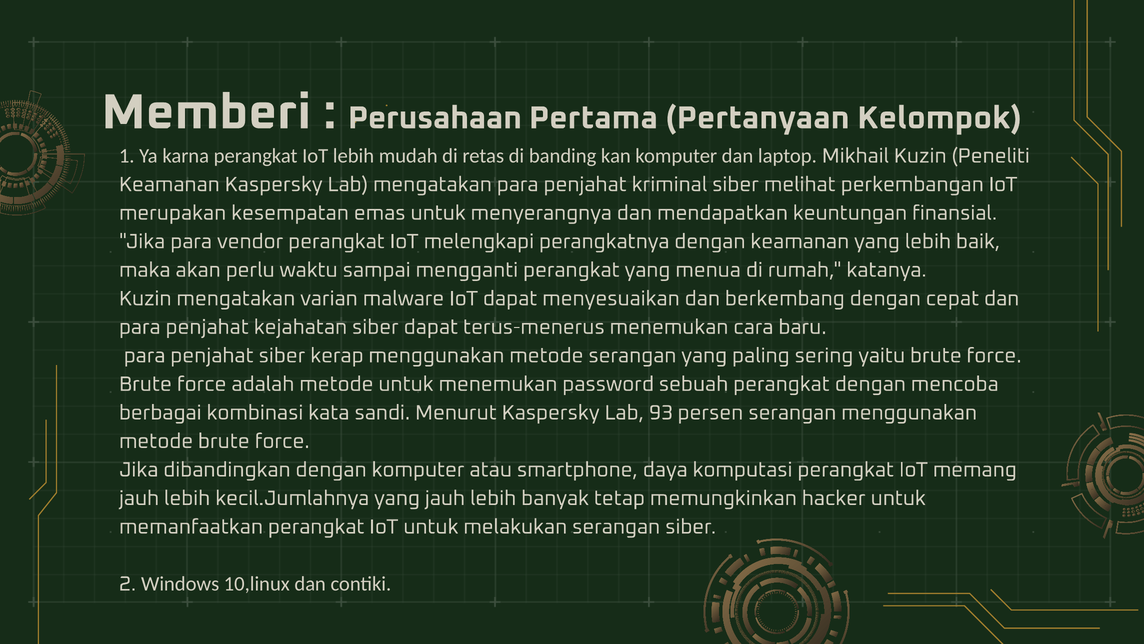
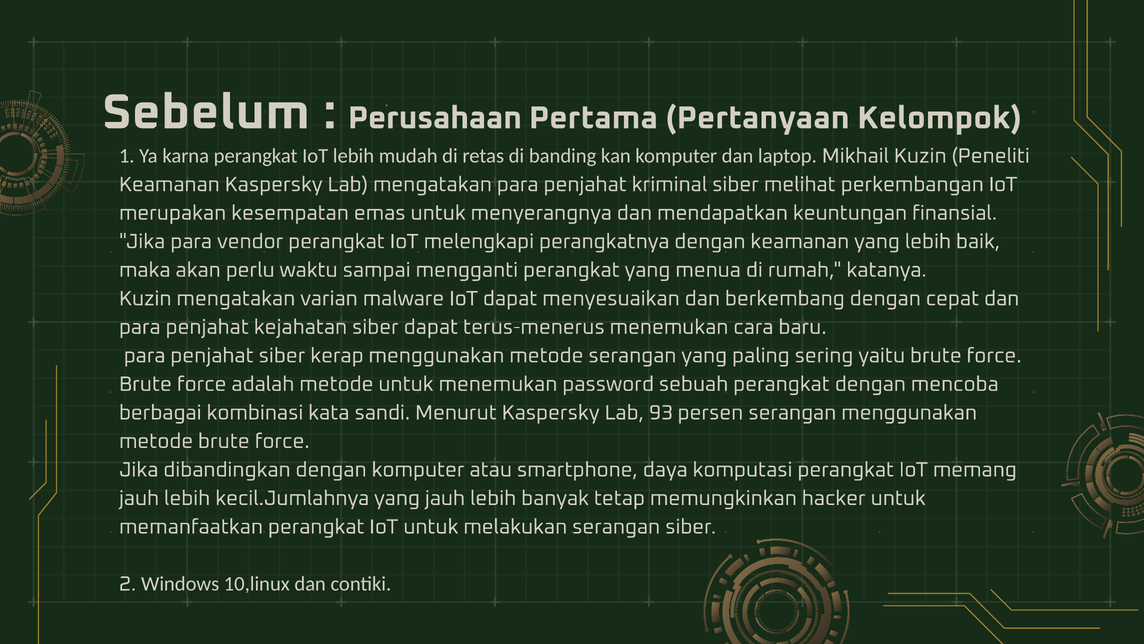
Memberi: Memberi -> Sebelum (206, 112)
